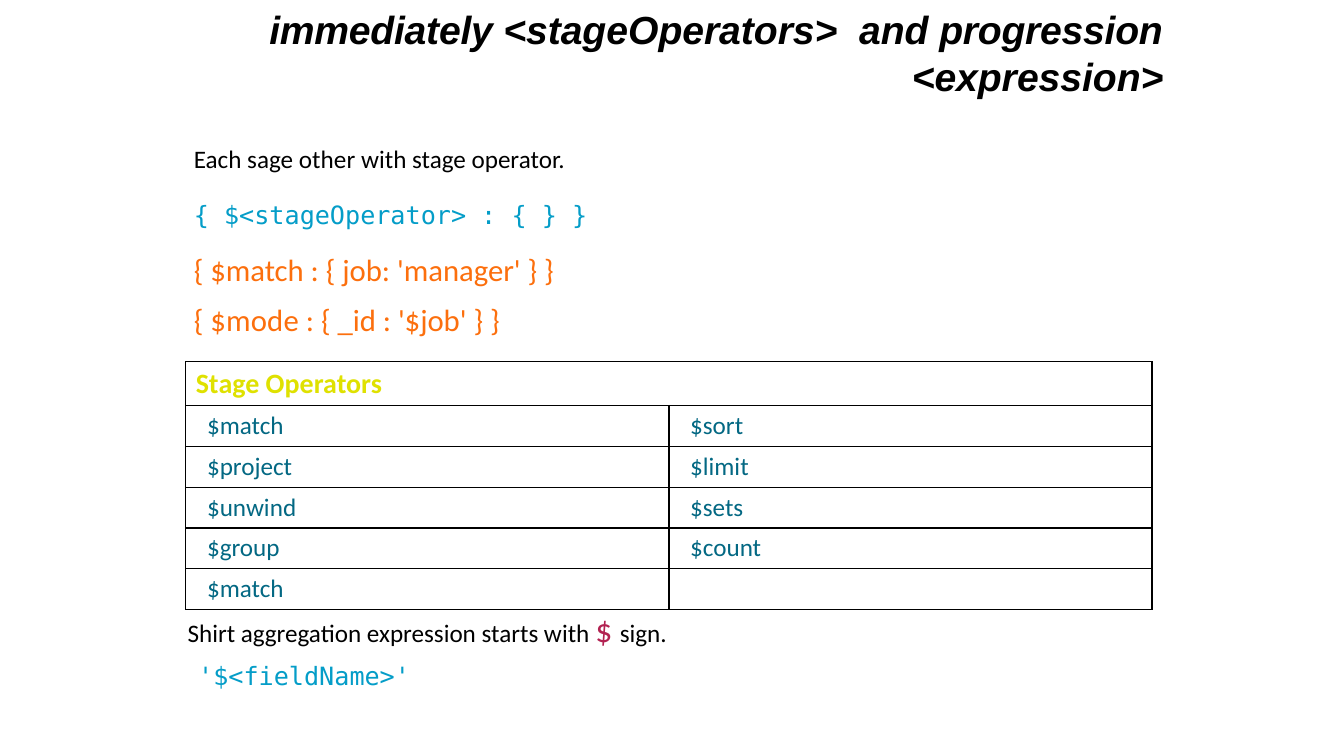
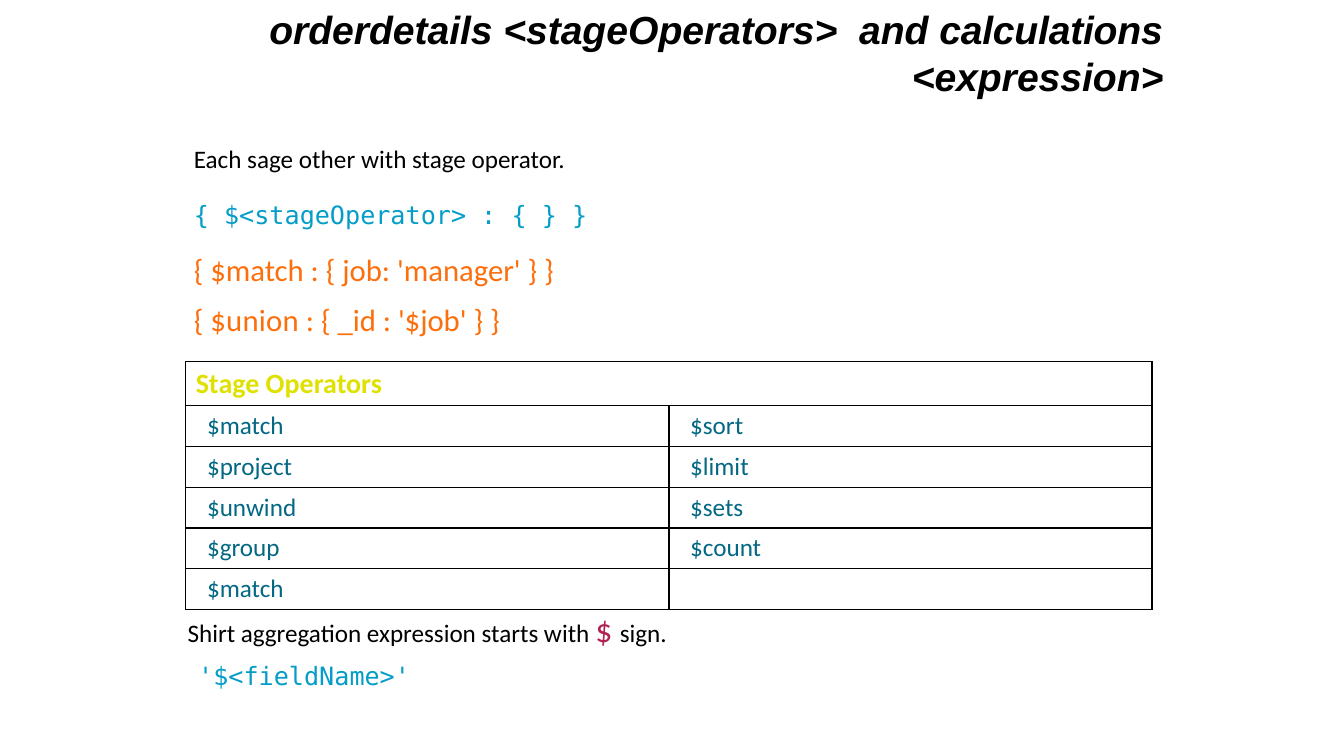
immediately: immediately -> orderdetails (381, 31)
progression: progression -> calculations (1051, 31)
$mode: $mode -> $union (255, 321)
